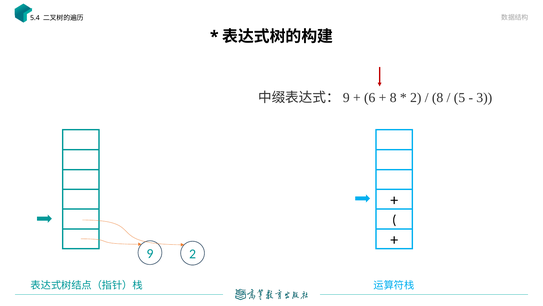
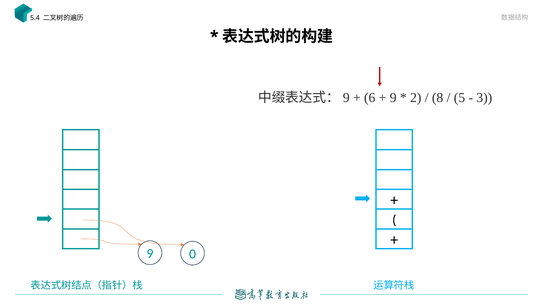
8: 8 -> 9 (393, 97)
9 2: 2 -> 0 (193, 254)
